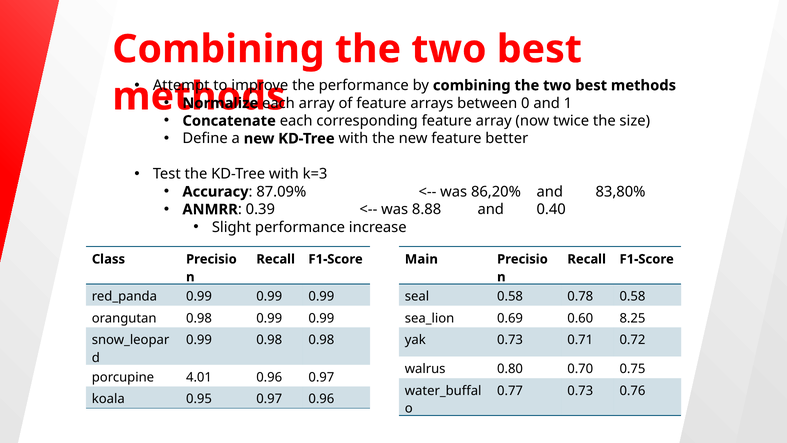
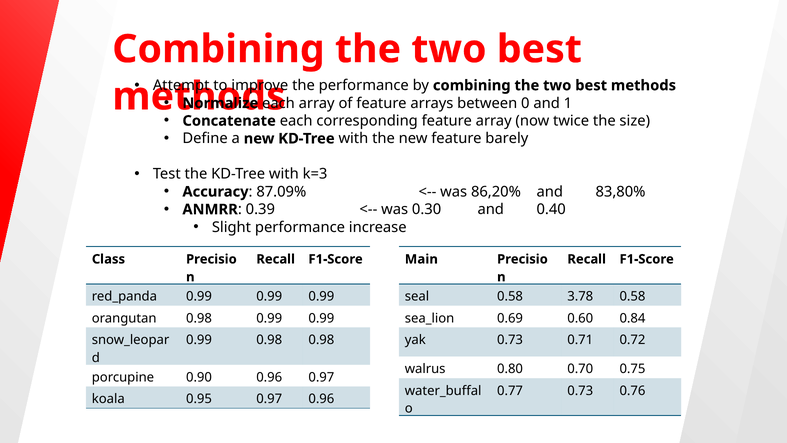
better: better -> barely (507, 138)
8.88: 8.88 -> 0.30 (427, 209)
0.78: 0.78 -> 3.78 (580, 296)
8.25: 8.25 -> 0.84 (632, 318)
4.01: 4.01 -> 0.90 (199, 377)
